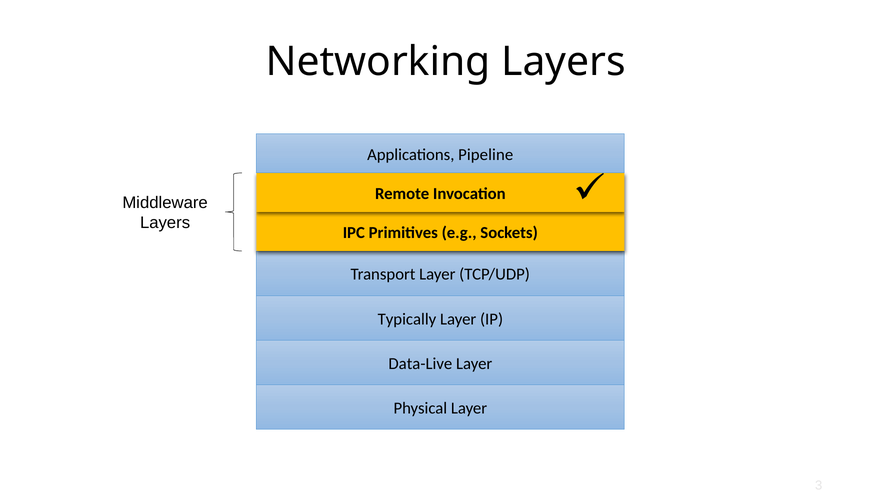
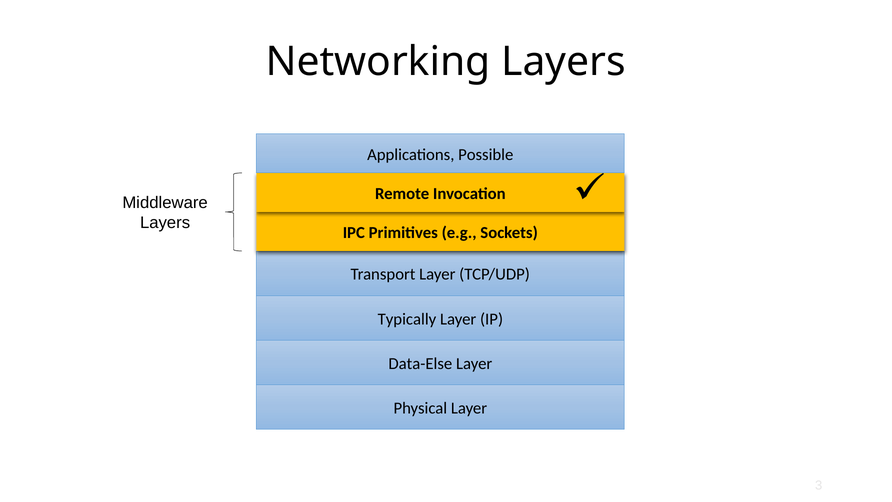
Pipeline: Pipeline -> Possible (486, 154)
Data-Live: Data-Live -> Data-Else (420, 364)
